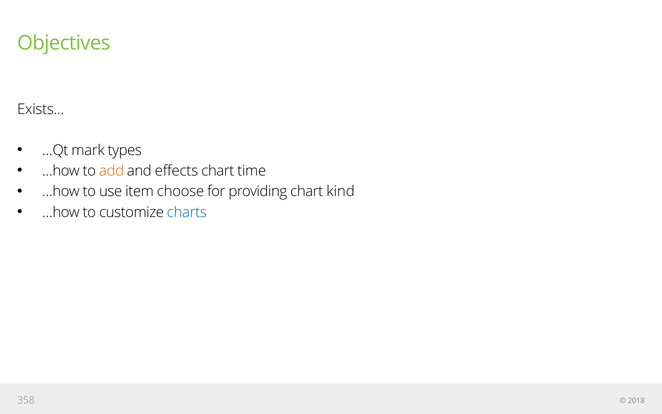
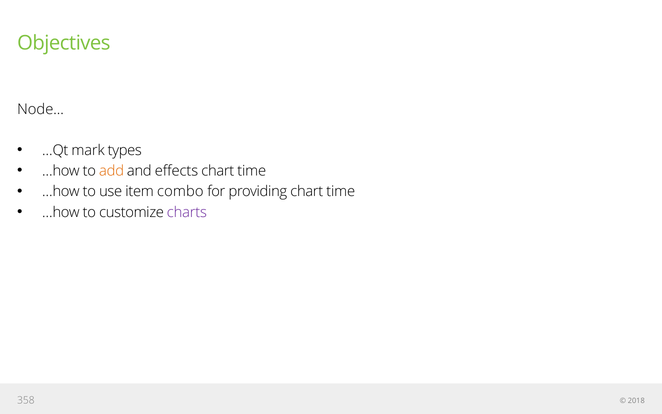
Exists…: Exists… -> Node… (41, 109)
choose: choose -> combo (180, 191)
providing chart kind: kind -> time (341, 191)
charts colour: blue -> purple (187, 212)
